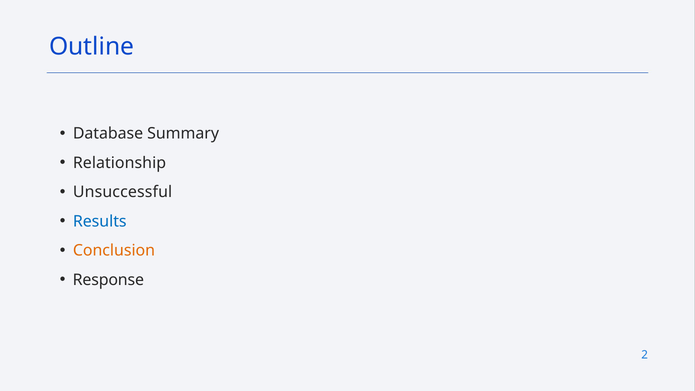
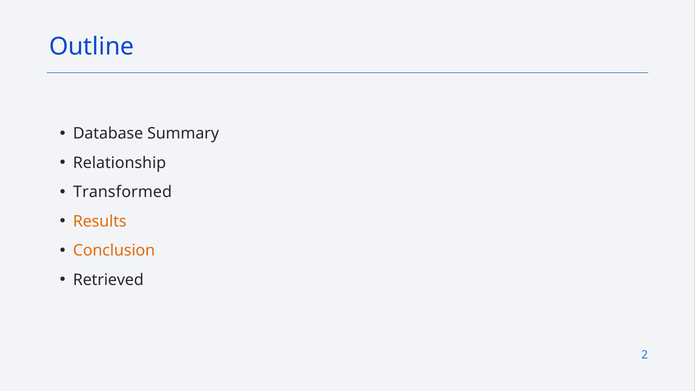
Unsuccessful: Unsuccessful -> Transformed (123, 192)
Results colour: blue -> orange (100, 221)
Response: Response -> Retrieved (108, 280)
